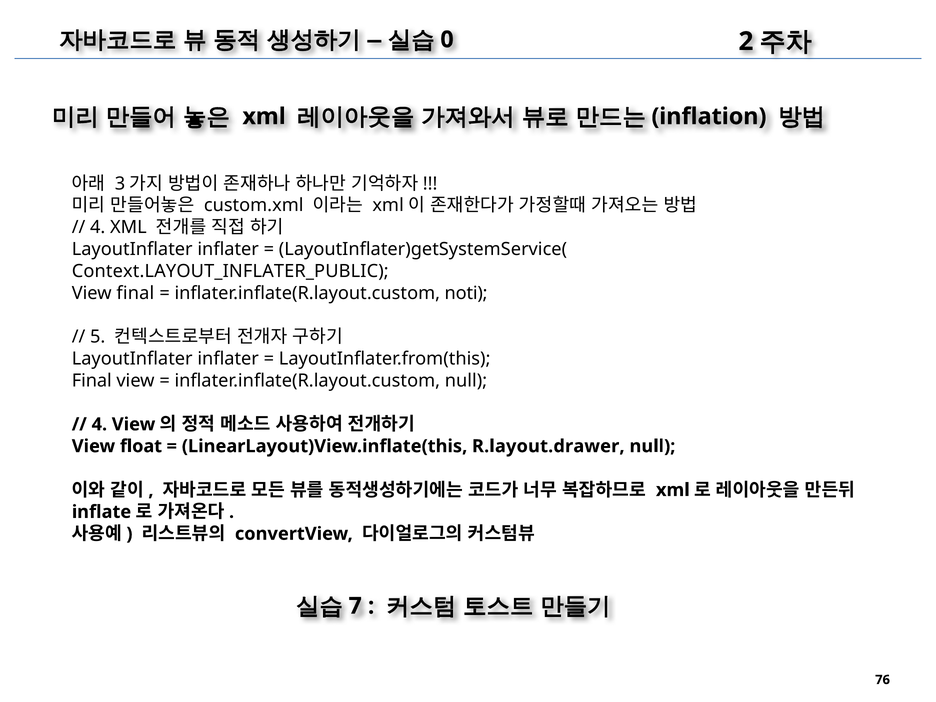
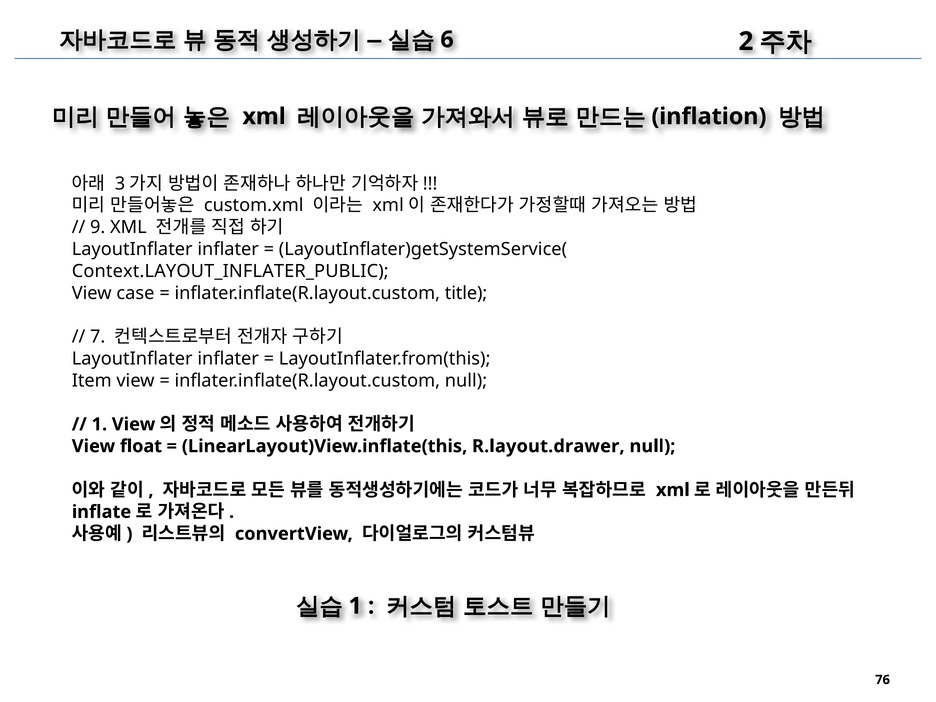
0: 0 -> 6 (447, 40)
4: 4 -> 9 (98, 227)
View final: final -> case (135, 293)
noti: noti -> title (466, 293)
5: 5 -> 7 (98, 337)
Final: Final -> Item (92, 381)
4: 4 -> 1 (99, 424)
7: 7 -> 1 (355, 606)
